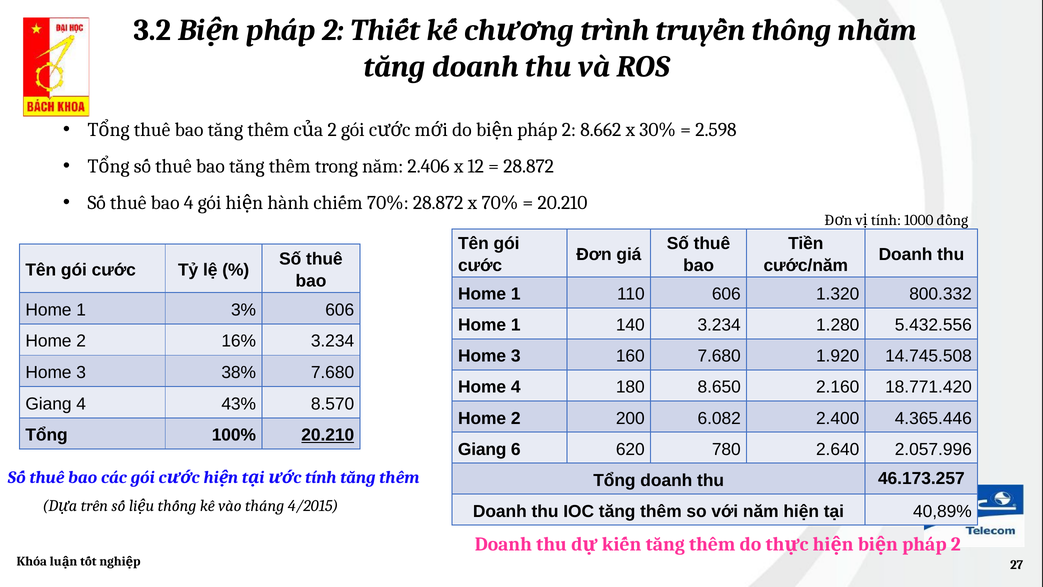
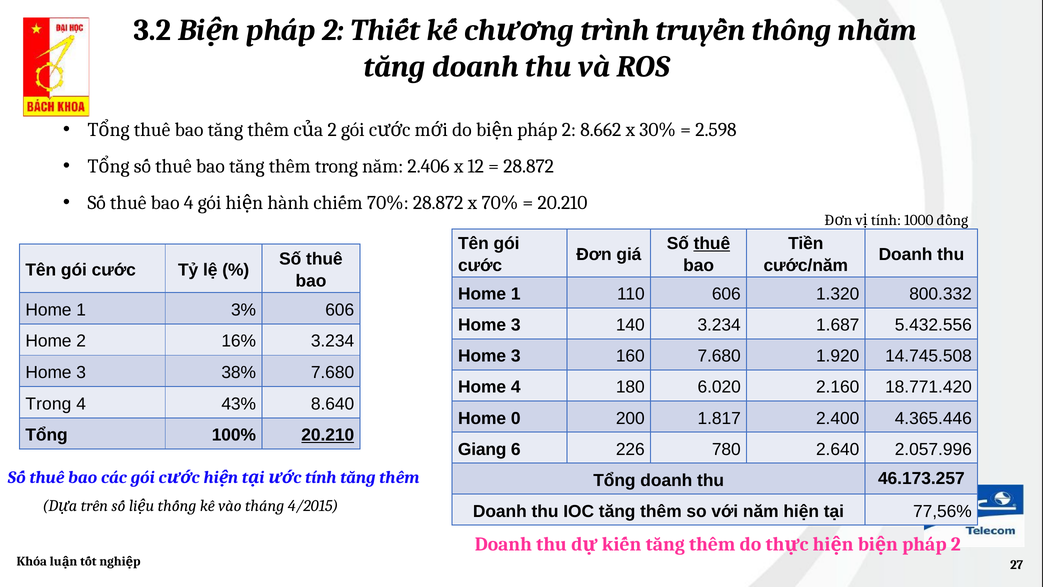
thuê underline: none -> present (712, 243)
1: 1 -> 3 (516, 325)
1.280: 1.280 -> 1.687 (838, 325)
8.650: 8.650 -> 6.020 (719, 387)
Giang: Giang -> Trong (48, 404)
8.570: 8.570 -> 8.640 (333, 404)
2: 2 -> 0 (516, 418)
6.082: 6.082 -> 1.817 (719, 418)
620: 620 -> 226 (630, 449)
40,89%: 40,89% -> 77,56% (942, 511)
